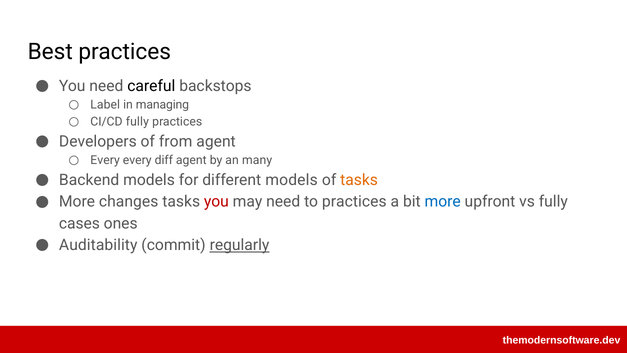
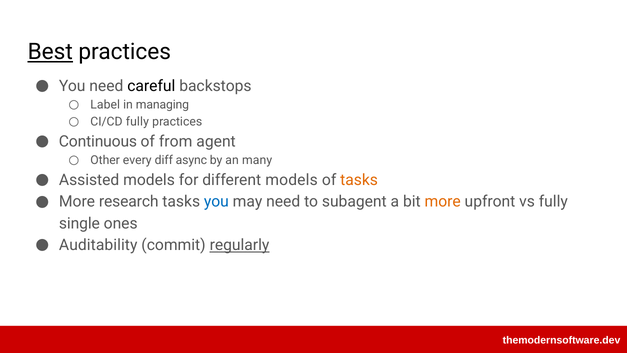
Best underline: none -> present (50, 52)
Developers: Developers -> Continuous (98, 141)
Every: Every -> Other (105, 160)
diff agent: agent -> async (191, 160)
Backend: Backend -> Assisted (89, 180)
changes: changes -> research (129, 202)
you colour: red -> blue (216, 202)
to practices: practices -> subagent (354, 202)
more colour: blue -> orange (443, 202)
cases: cases -> single (79, 223)
